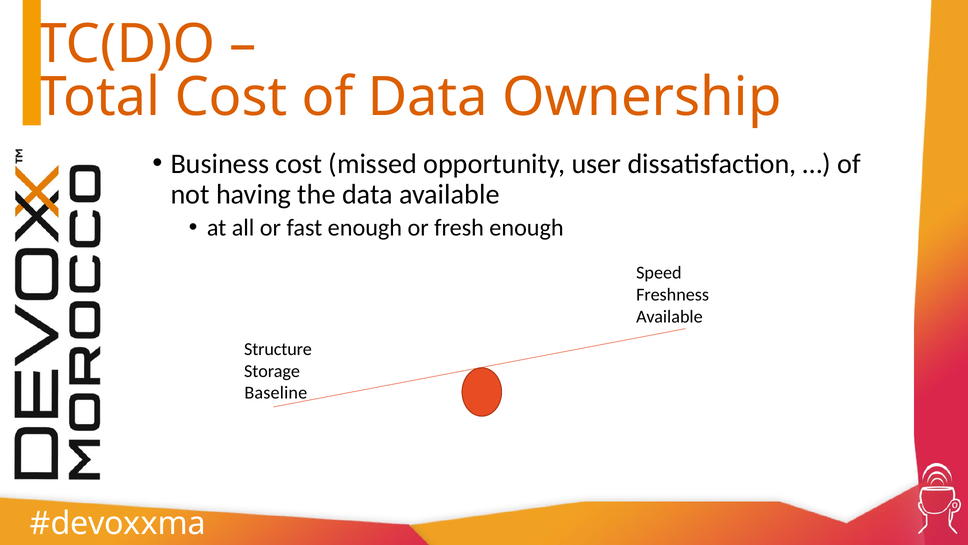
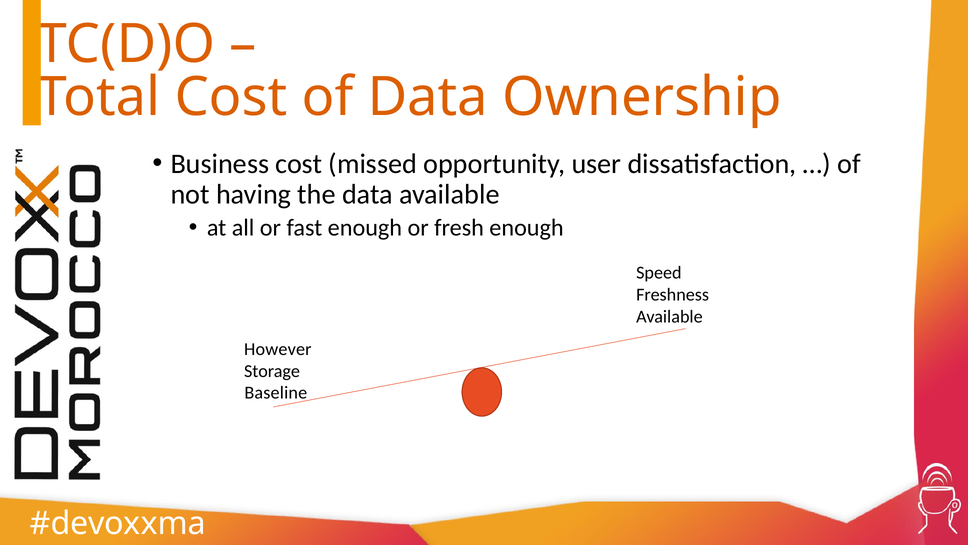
Structure: Structure -> However (278, 349)
